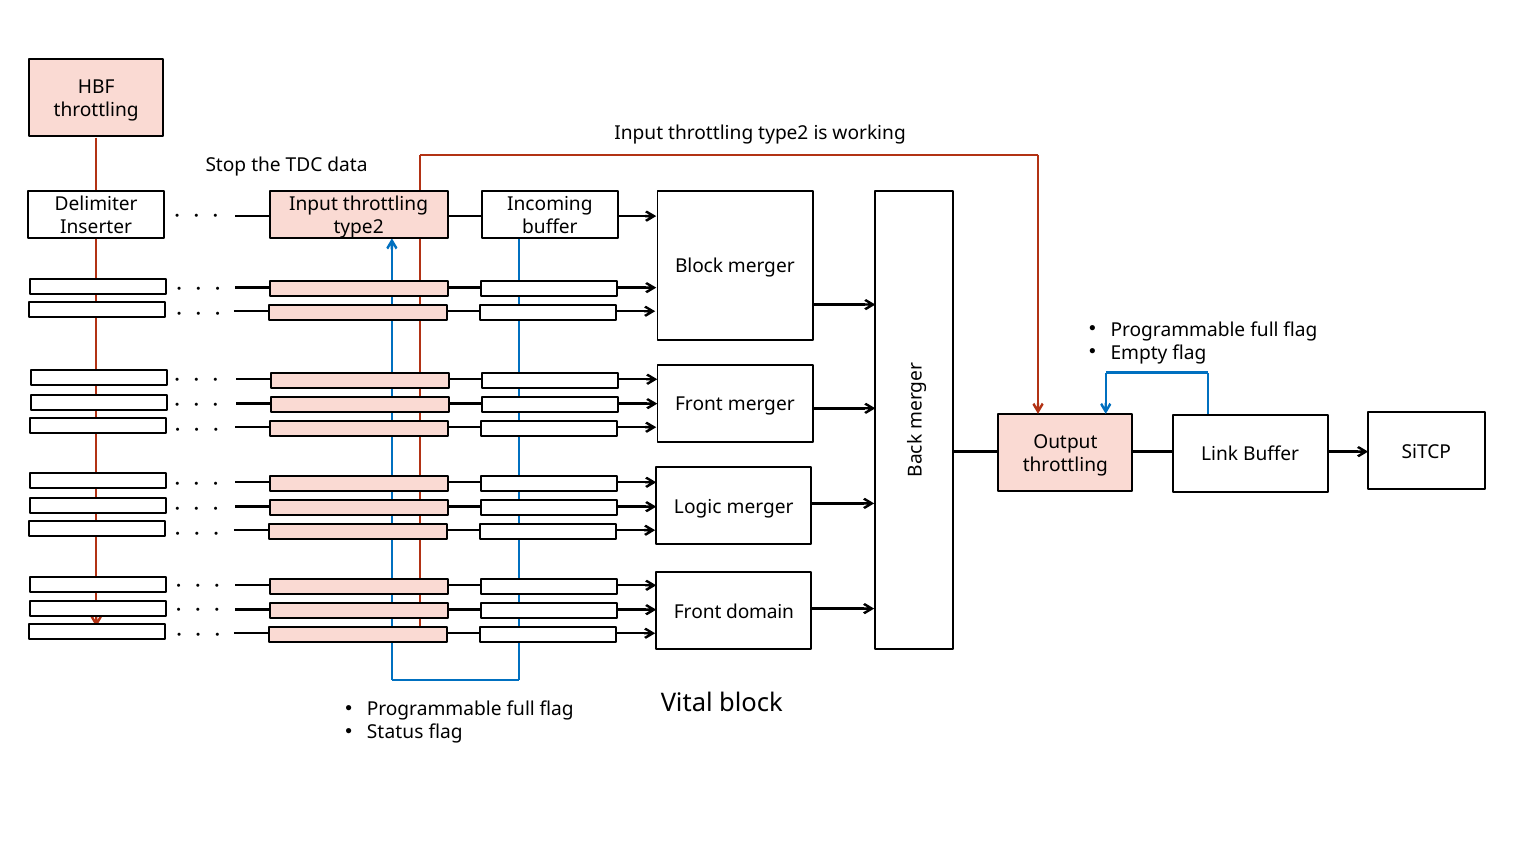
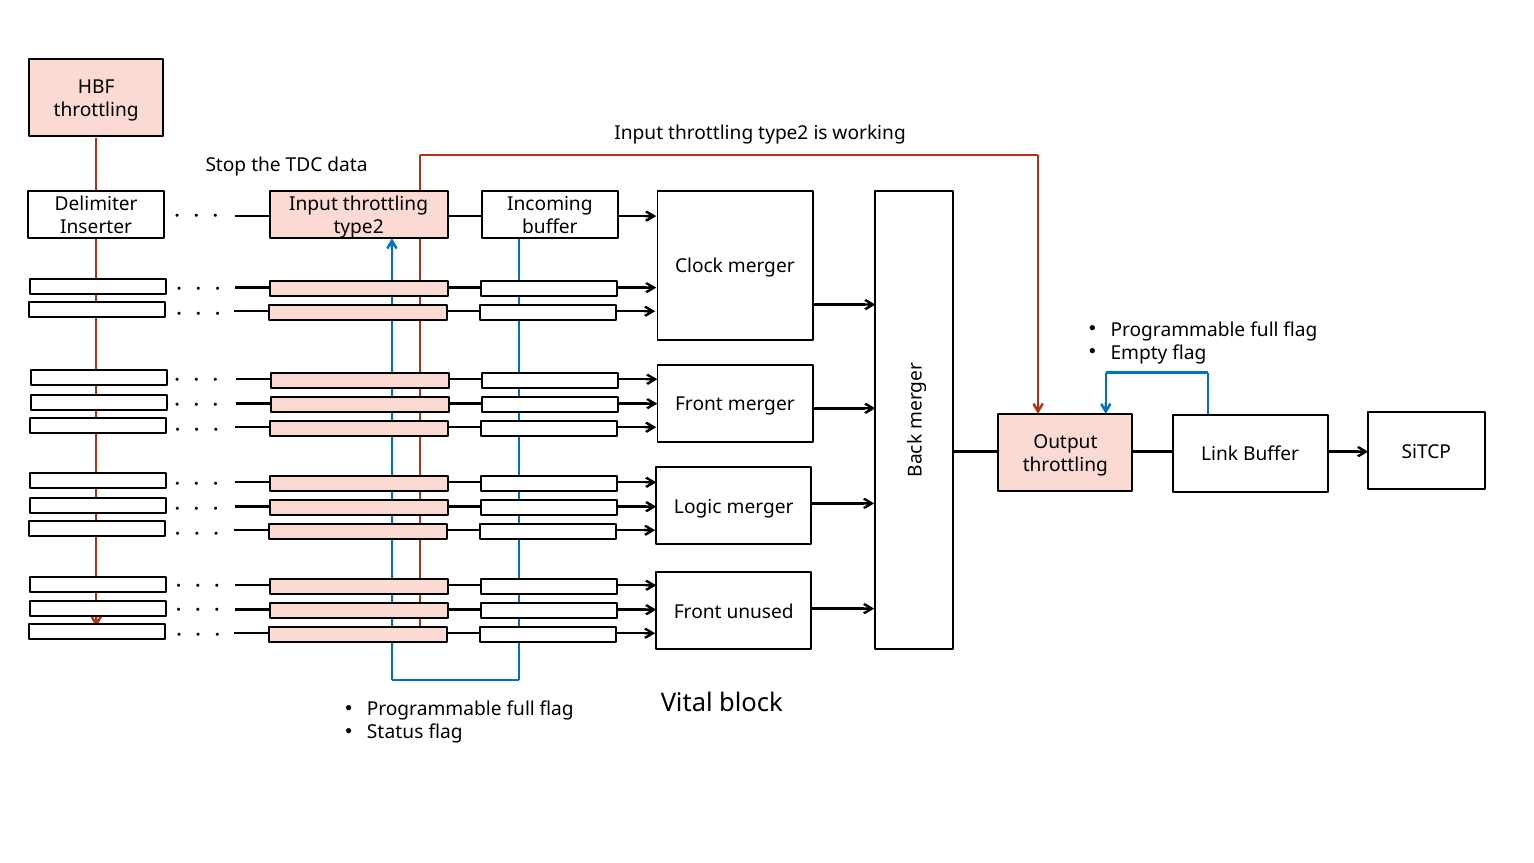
Block: Block -> Clock (699, 267)
domain: domain -> unused (760, 612)
